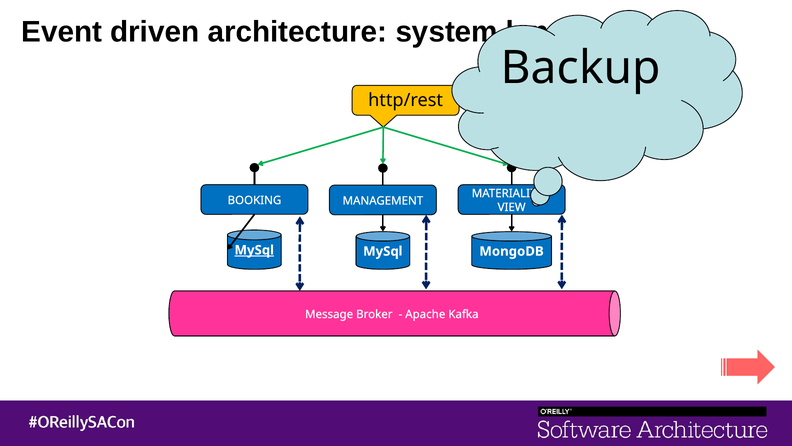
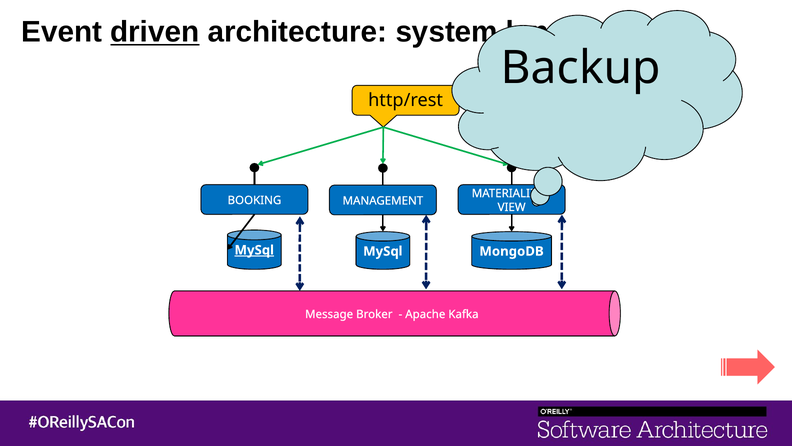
driven underline: none -> present (155, 32)
